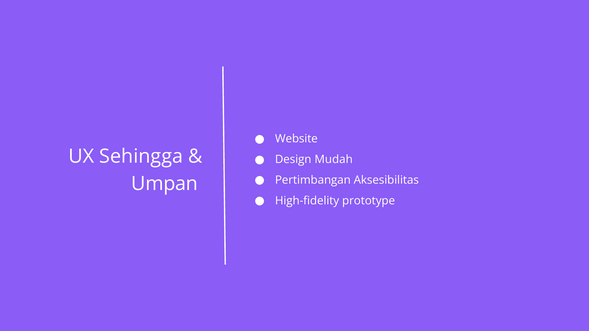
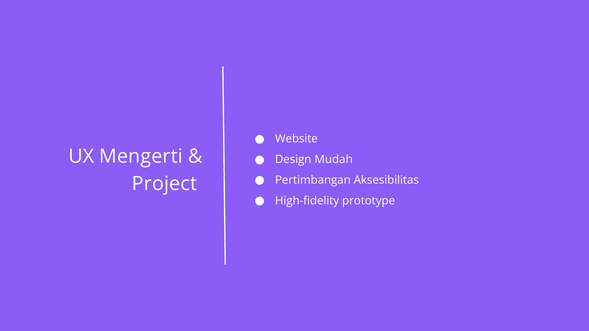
Sehingga: Sehingga -> Mengerti (141, 157)
Umpan: Umpan -> Project (164, 184)
